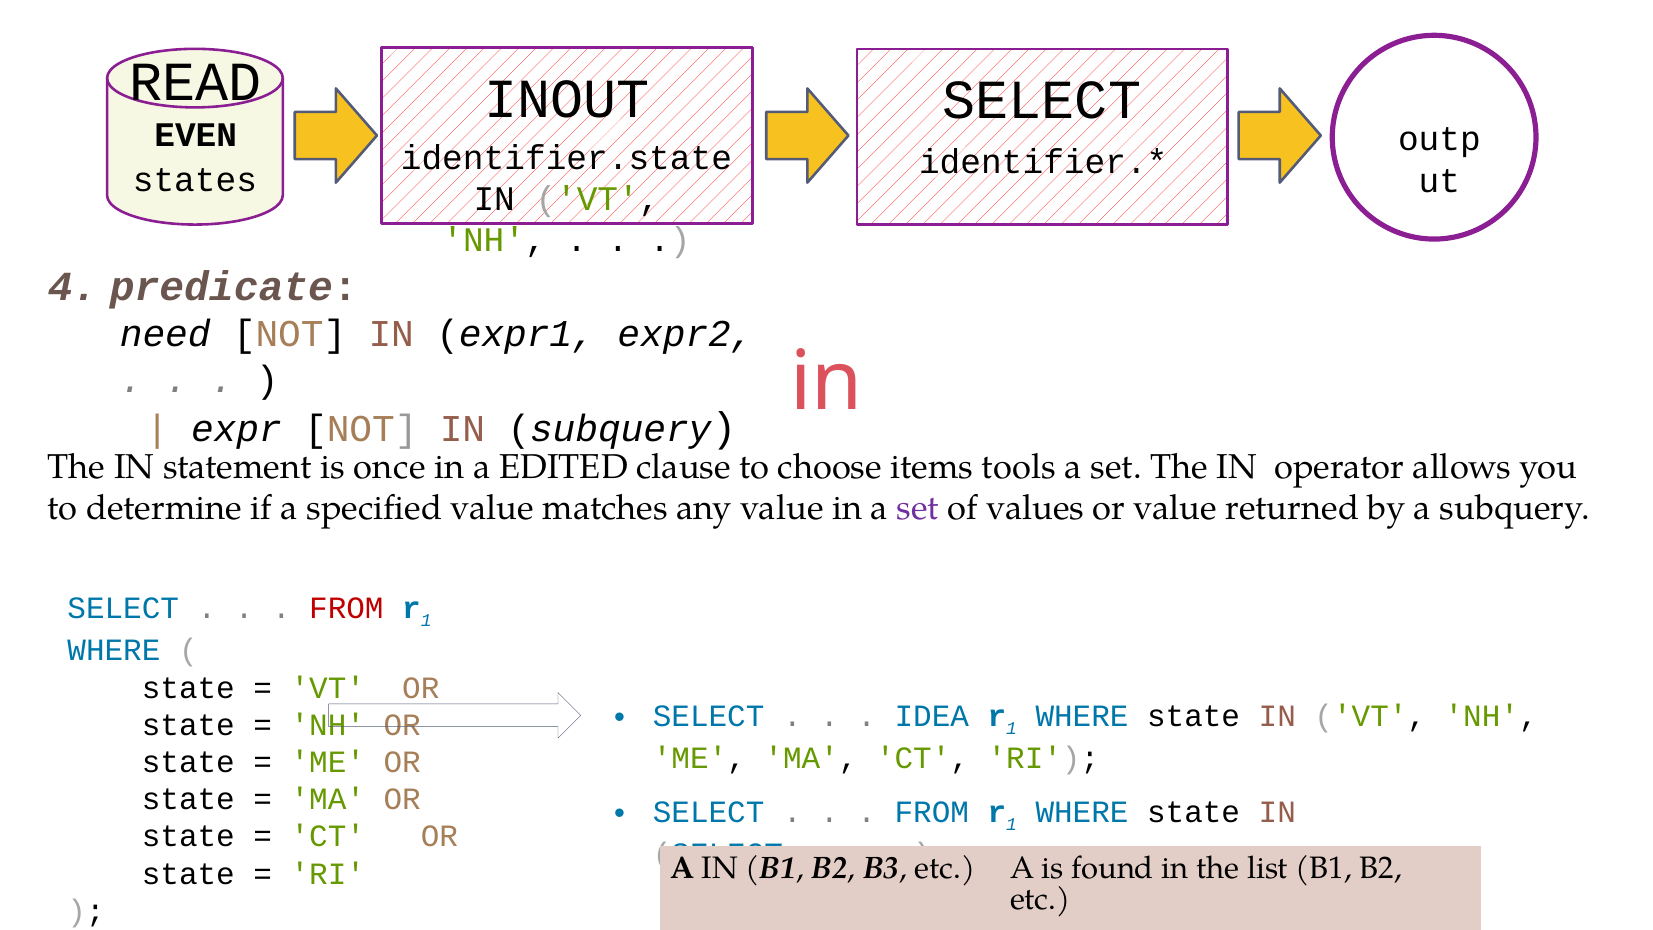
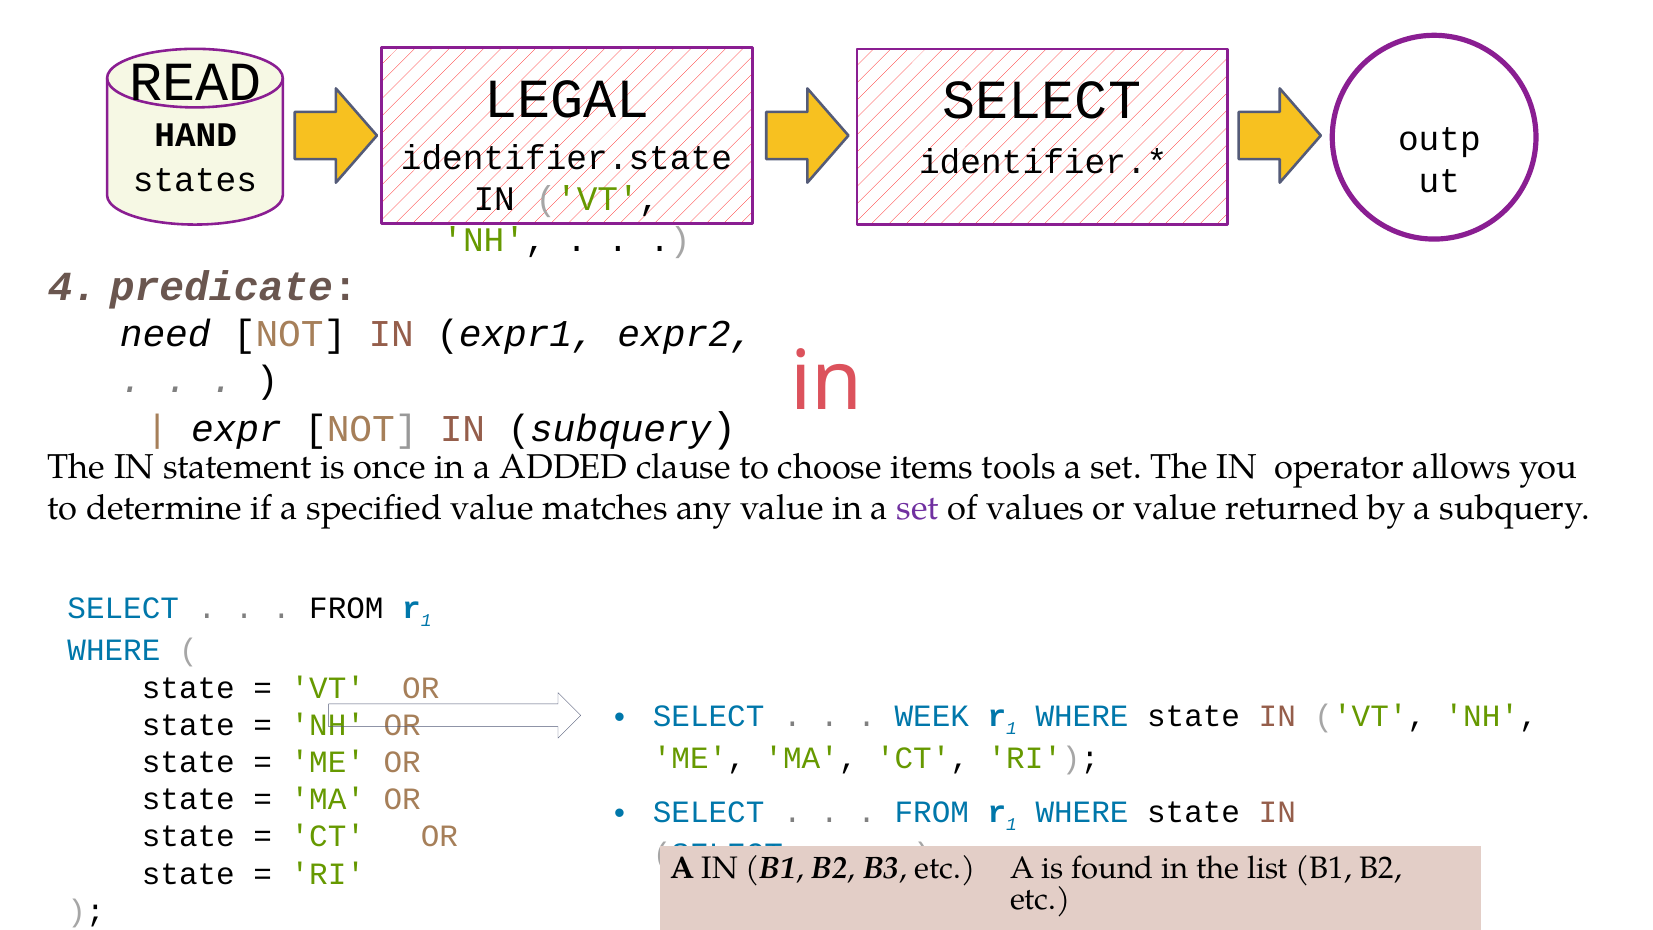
INOUT: INOUT -> LEGAL (567, 99)
EVEN: EVEN -> HAND (196, 135)
EDITED: EDITED -> ADDED (563, 467)
FROM colour: red -> black (346, 608)
IDEA: IDEA -> WEEK (932, 716)
